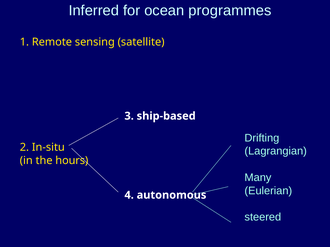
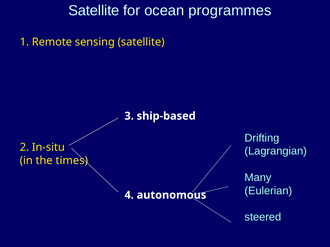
Inferred: Inferred -> Satellite (94, 11)
hours: hours -> times (72, 161)
